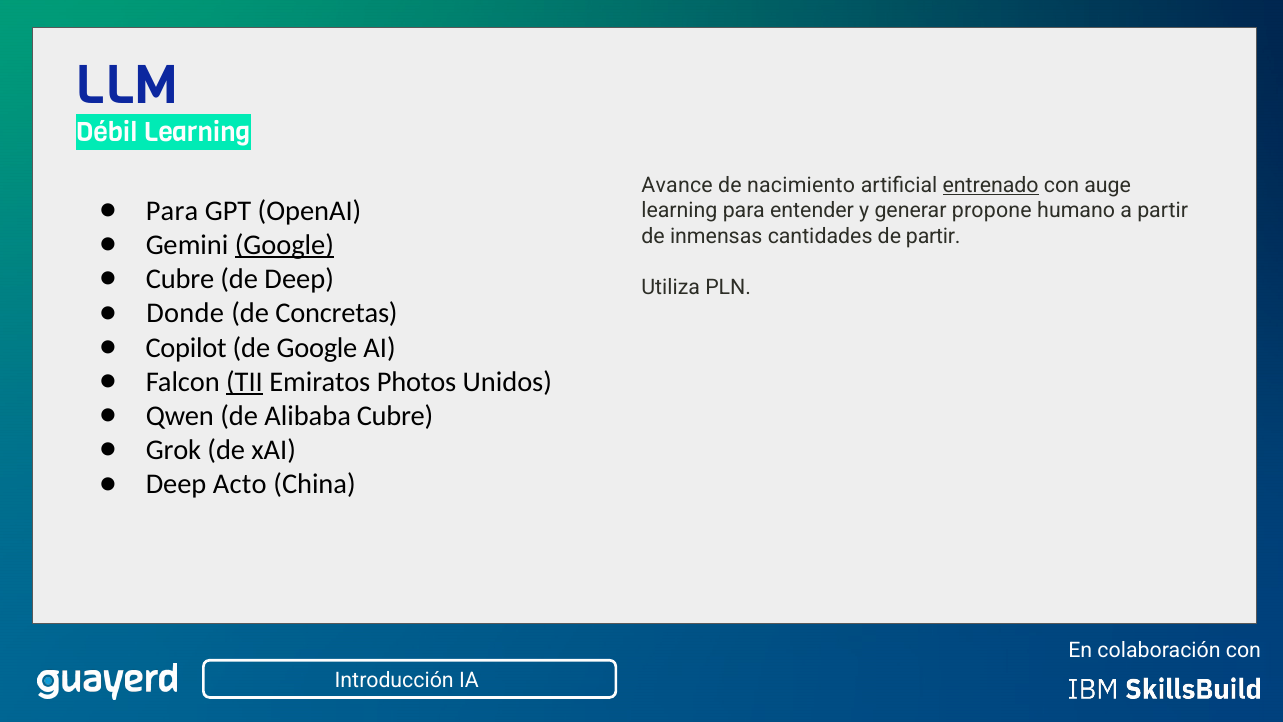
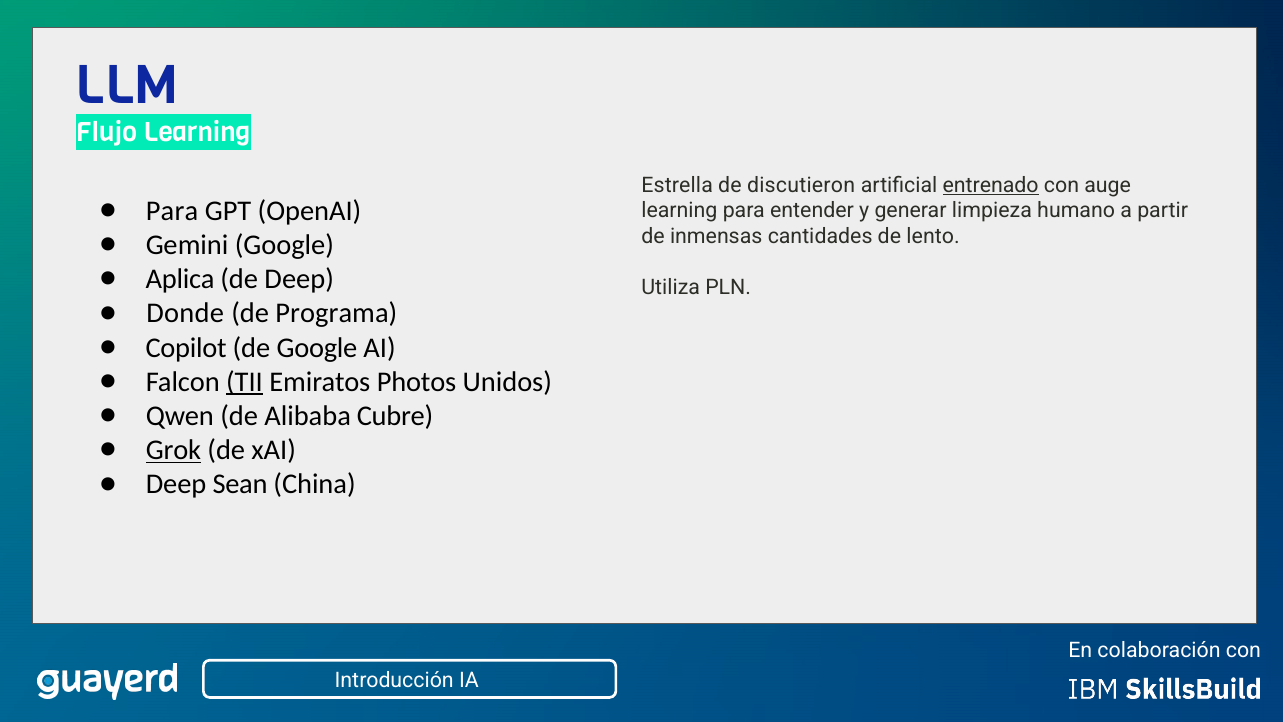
Débil: Débil -> Flujo (106, 133)
Avance: Avance -> Estrella (677, 185)
nacimiento: nacimiento -> discutieron (801, 185)
propone: propone -> limpieza (992, 211)
de partir: partir -> lento (933, 236)
Google underline: present -> none (284, 245)
Cubre: Cubre -> Aplica (180, 279)
Concretas: Concretas -> Programa (336, 313)
Grok underline: none -> present (173, 450)
Acto: Acto -> Sean (240, 484)
